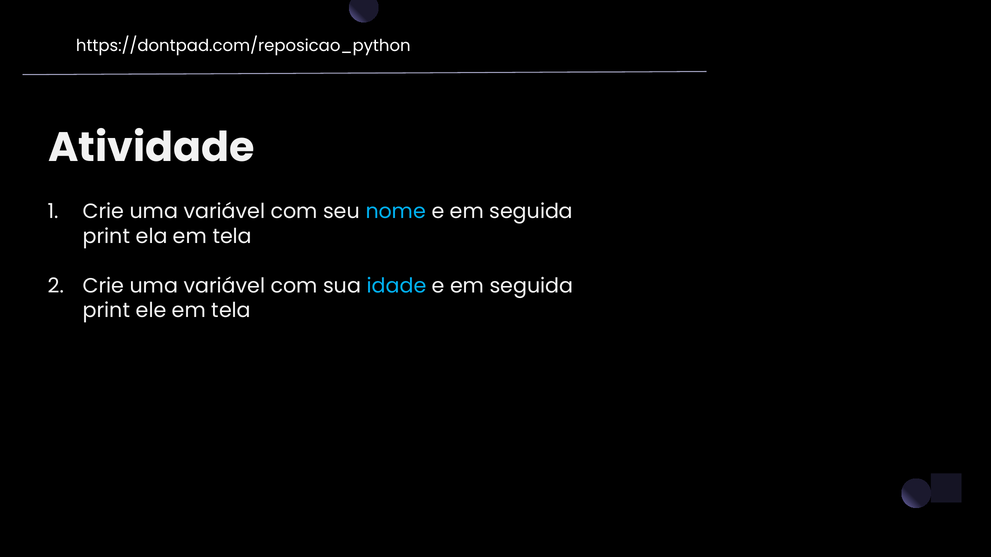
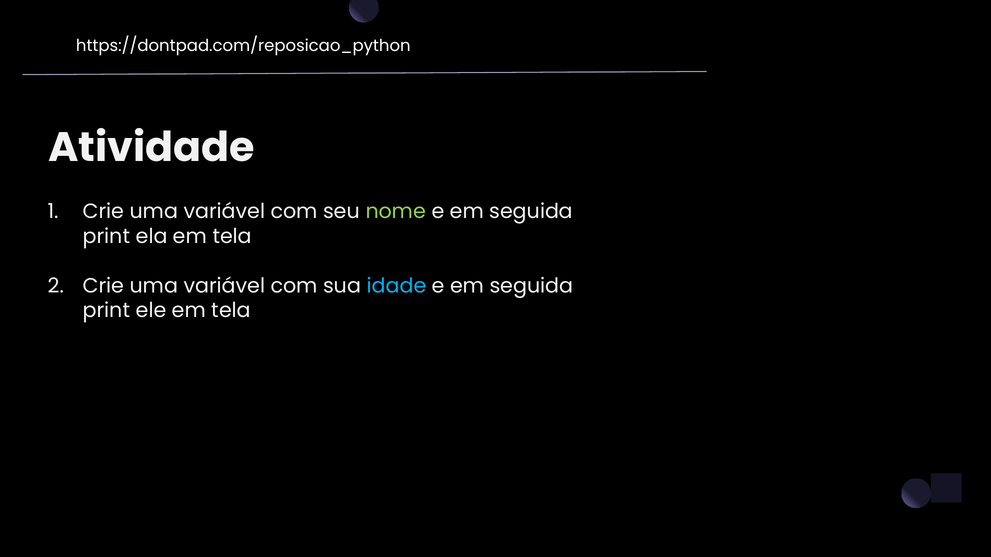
nome colour: light blue -> light green (396, 212)
